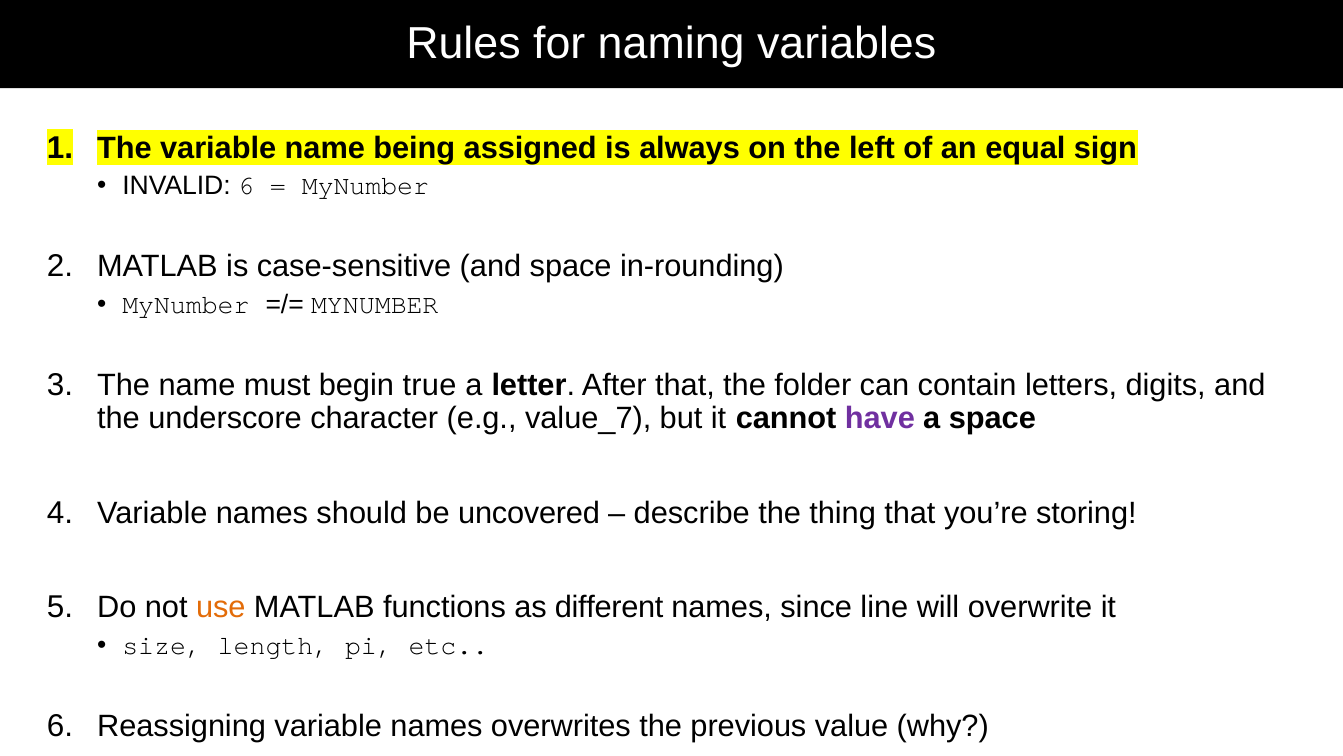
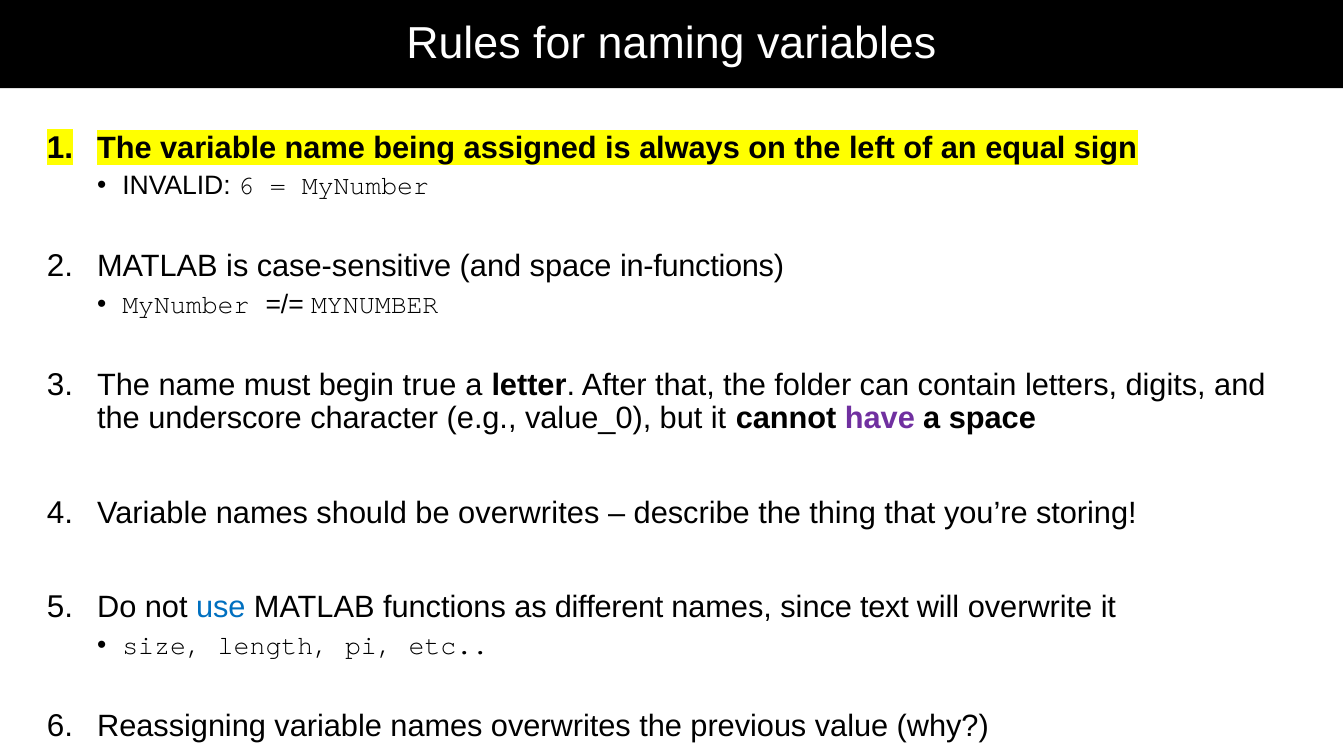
in-rounding: in-rounding -> in-functions (702, 266)
value_7: value_7 -> value_0 (588, 418)
be uncovered: uncovered -> overwrites (529, 513)
use colour: orange -> blue (221, 607)
line: line -> text (884, 607)
